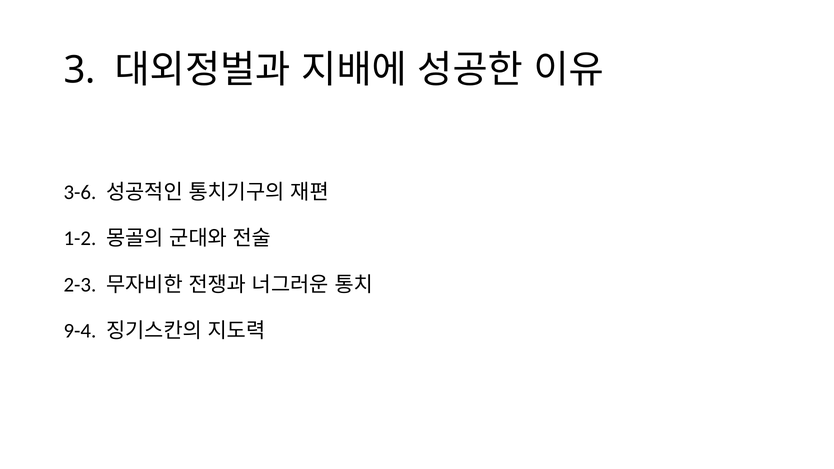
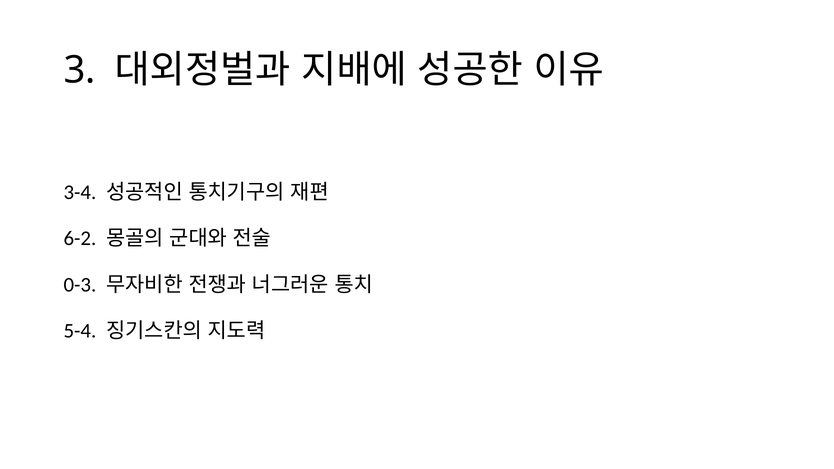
3-6: 3-6 -> 3-4 (80, 192)
1-2: 1-2 -> 6-2 (80, 239)
2-3: 2-3 -> 0-3 (80, 285)
9-4: 9-4 -> 5-4 (80, 331)
